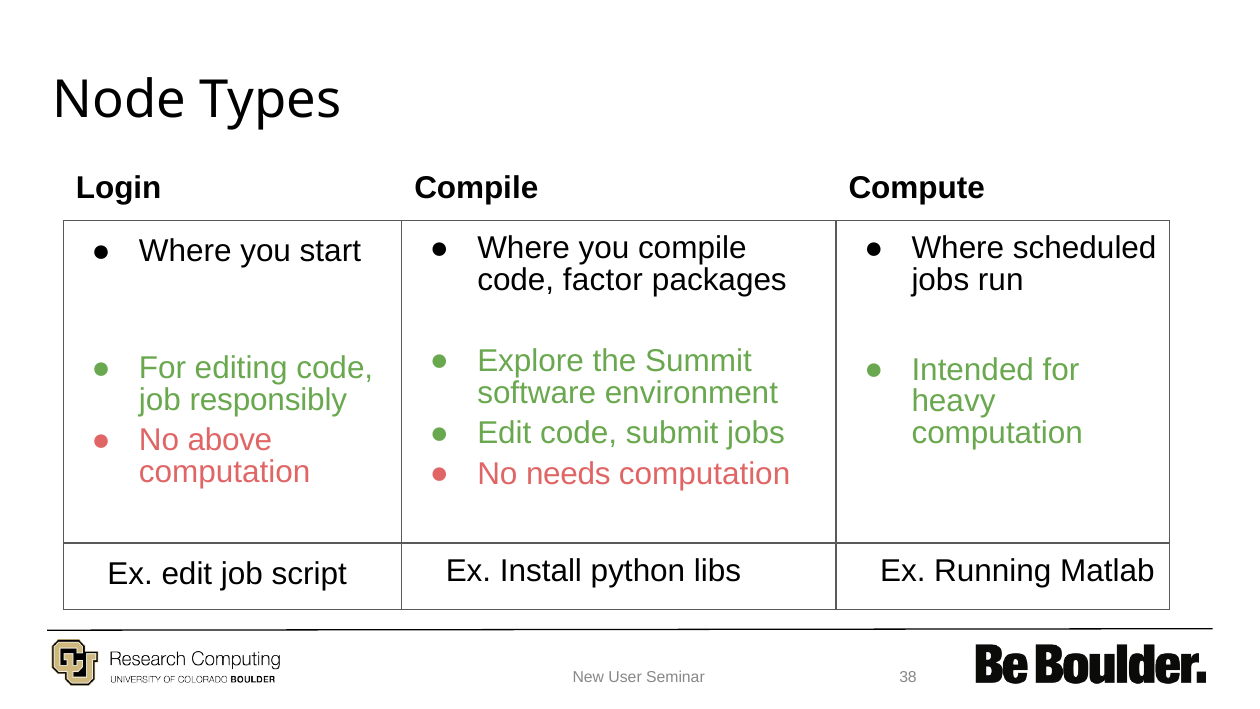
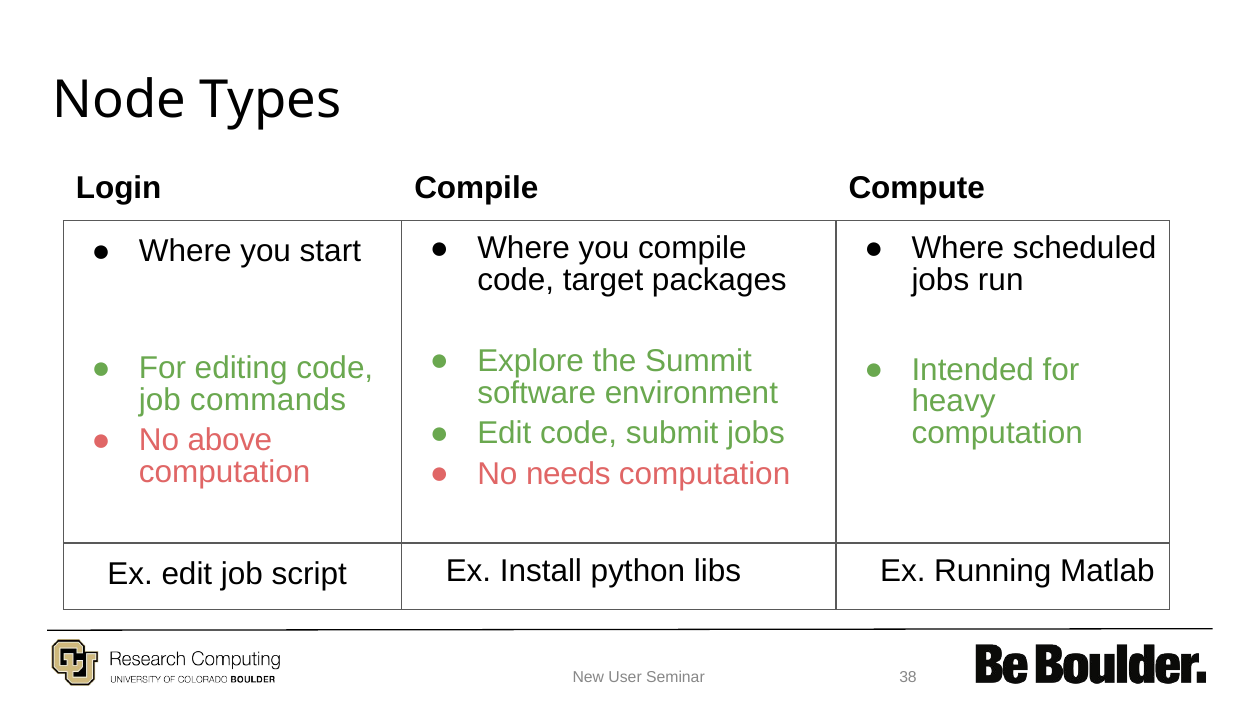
factor: factor -> target (603, 280)
responsibly: responsibly -> commands (268, 400)
